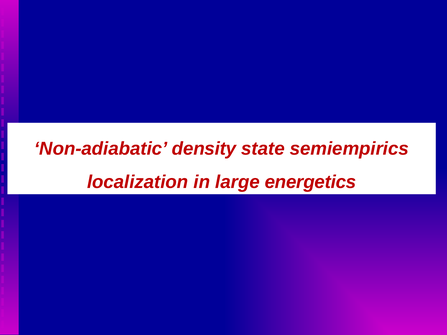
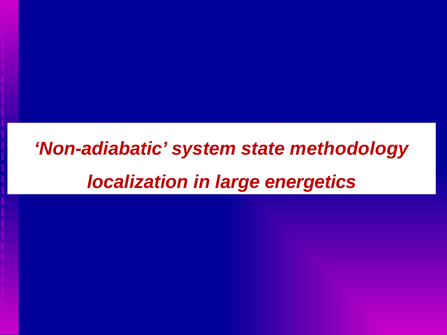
density: density -> system (204, 149)
semiempirics: semiempirics -> methodology (349, 149)
